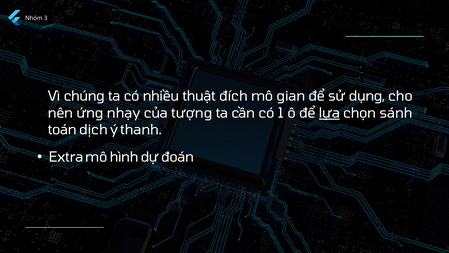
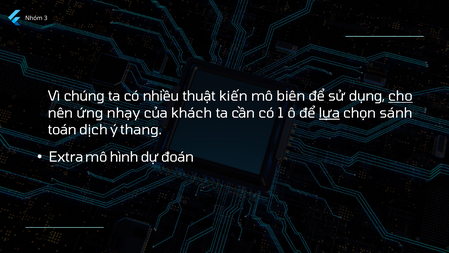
đích: đích -> kiến (233, 96)
gian: gian -> biên (291, 96)
cho underline: none -> present (401, 96)
tượng: tượng -> khách (192, 113)
thanh: thanh -> thang (141, 130)
